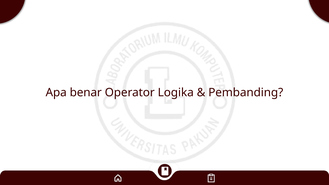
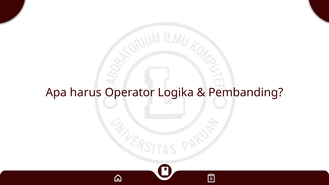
benar: benar -> harus (86, 93)
